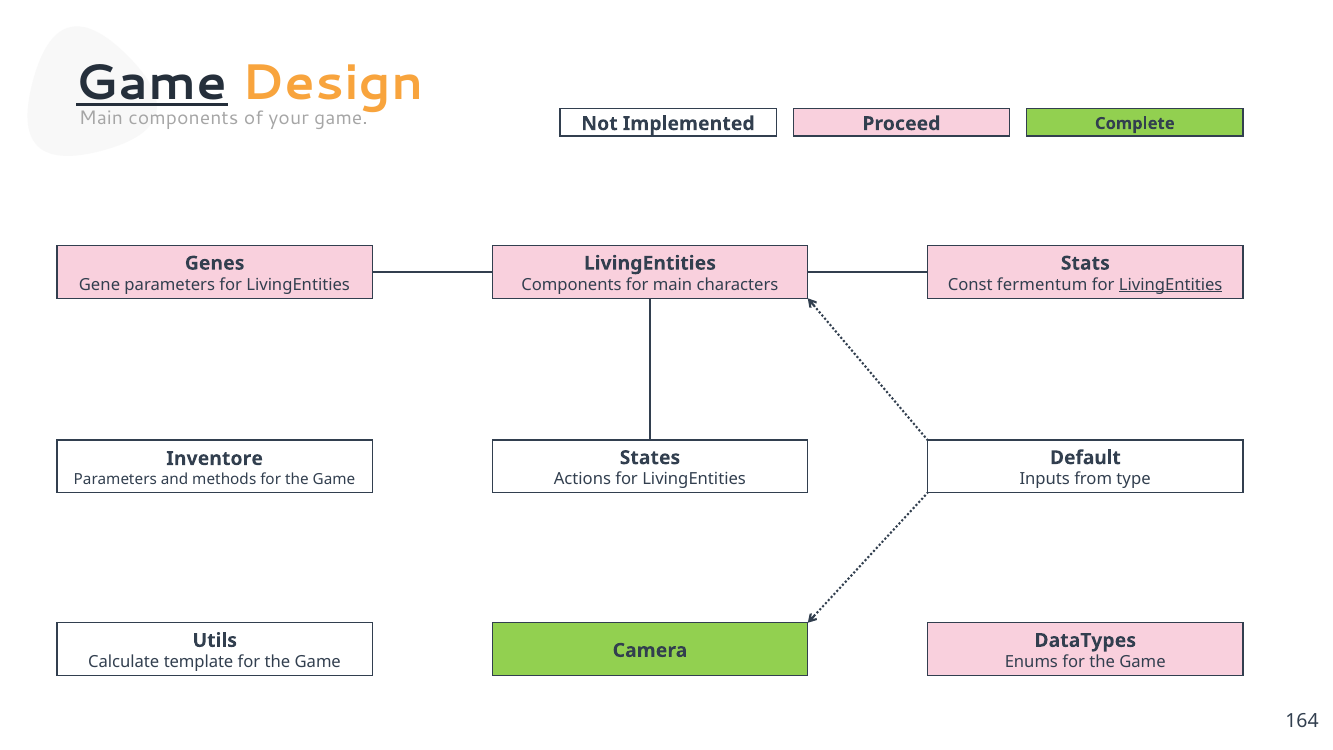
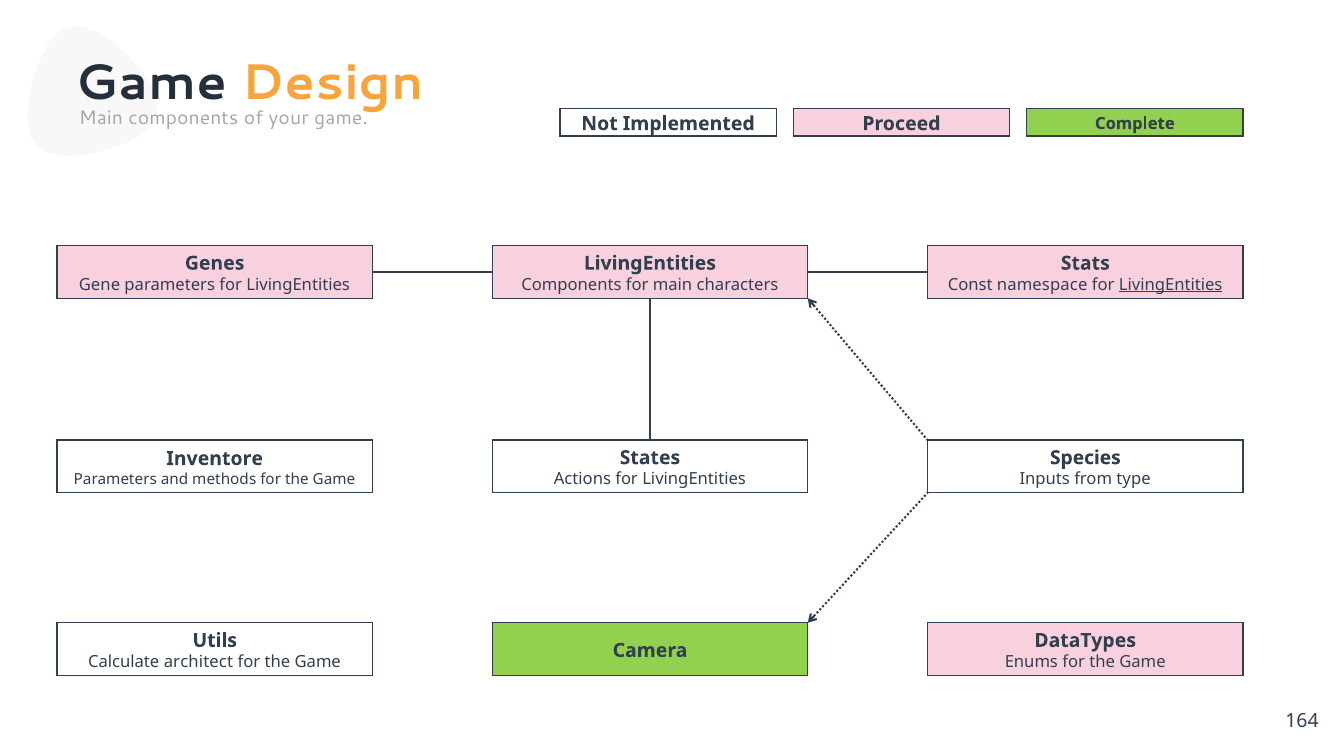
Game underline: present -> none (152, 83)
fermentum: fermentum -> namespace (1042, 285)
Default: Default -> Species (1085, 458)
template: template -> architect (198, 662)
